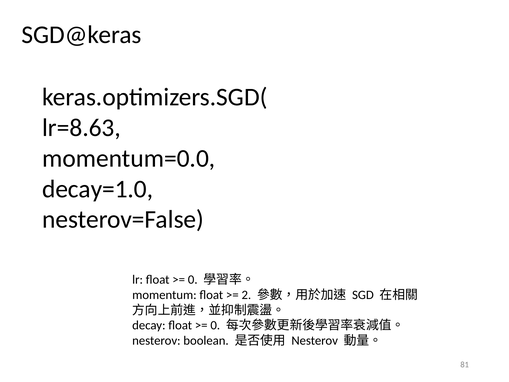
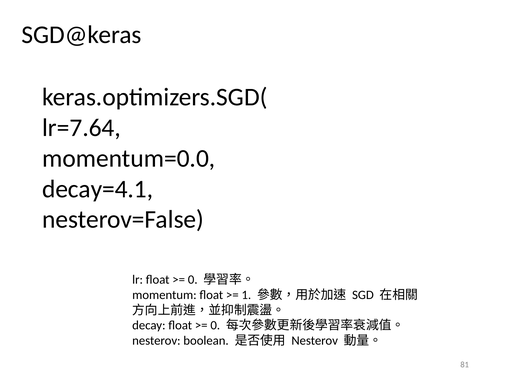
lr=8.63: lr=8.63 -> lr=7.64 (81, 128)
decay=1.0: decay=1.0 -> decay=4.1 (98, 189)
2: 2 -> 1 (246, 295)
